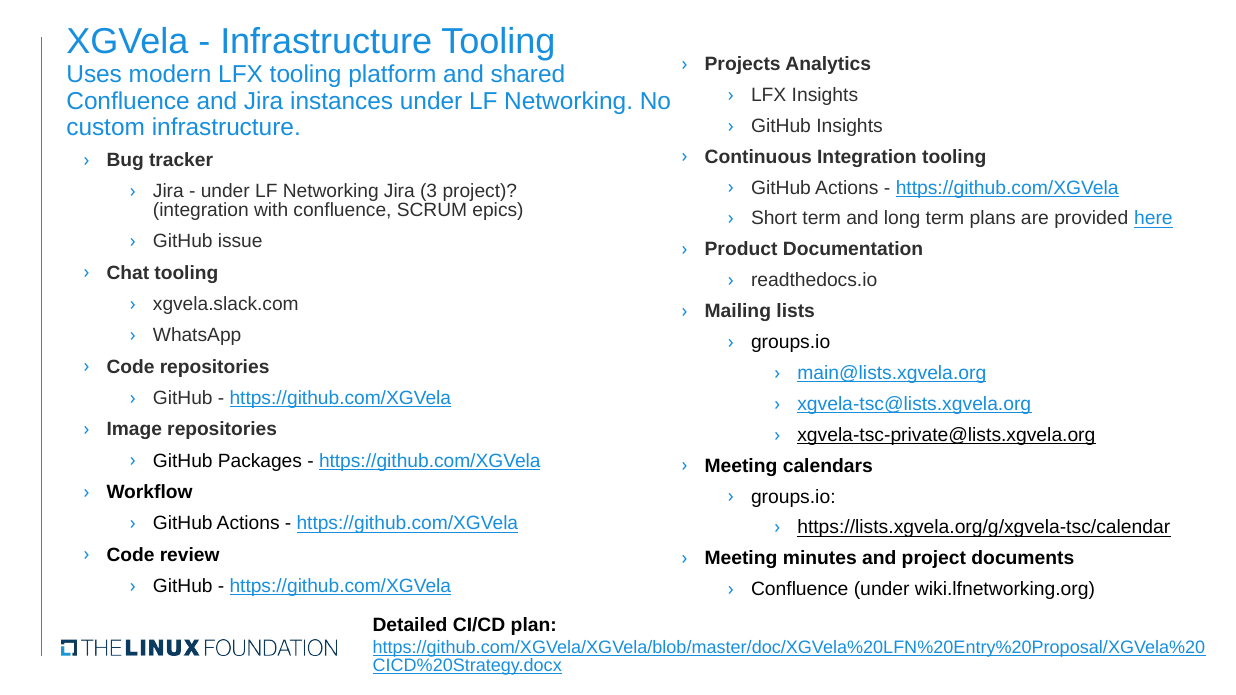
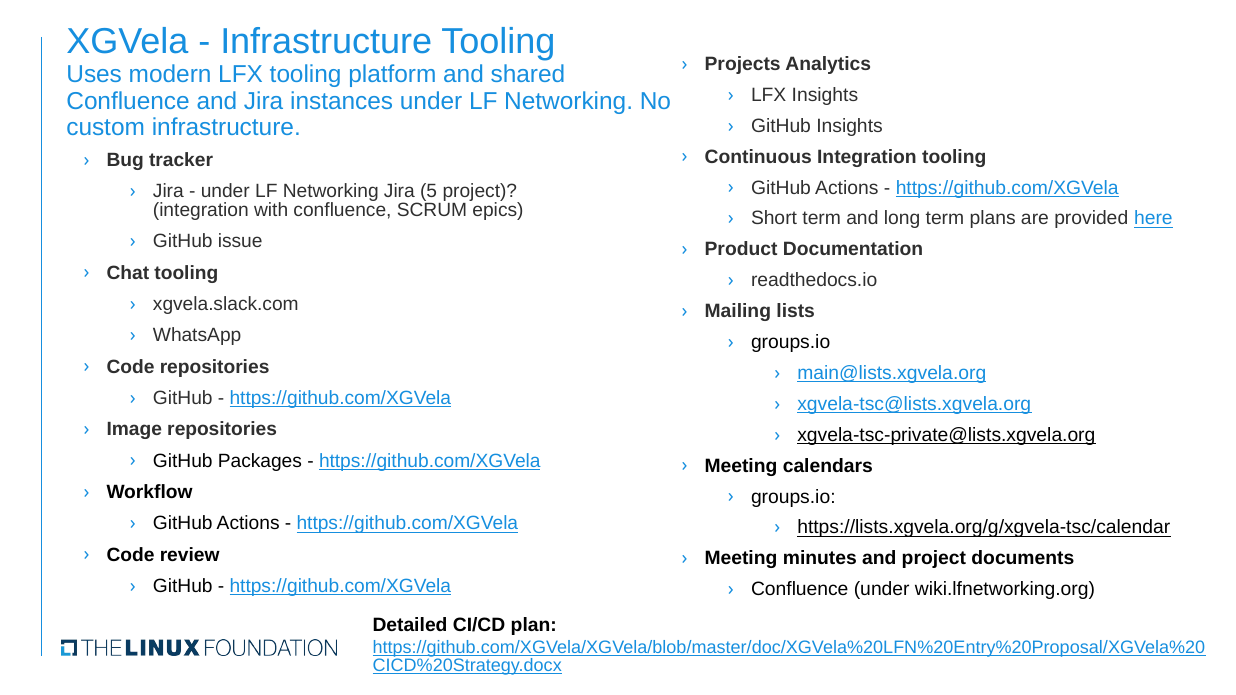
3: 3 -> 5 (429, 192)
